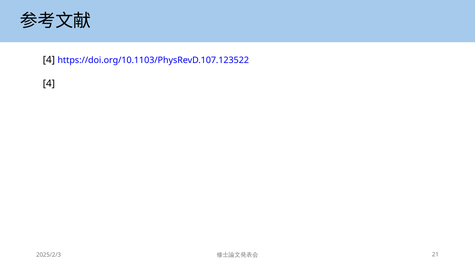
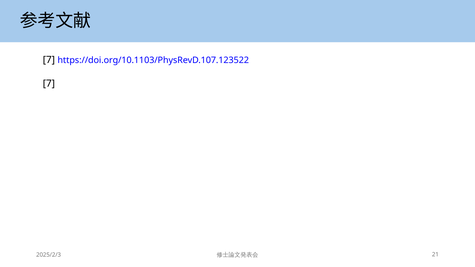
4: 4 -> 7 (49, 60)
4: 4 -> 7 (49, 84)
